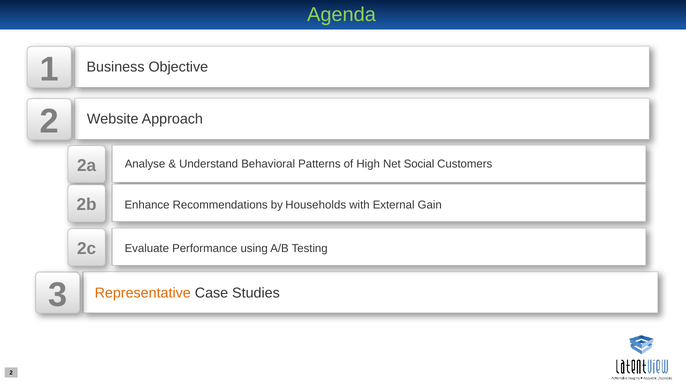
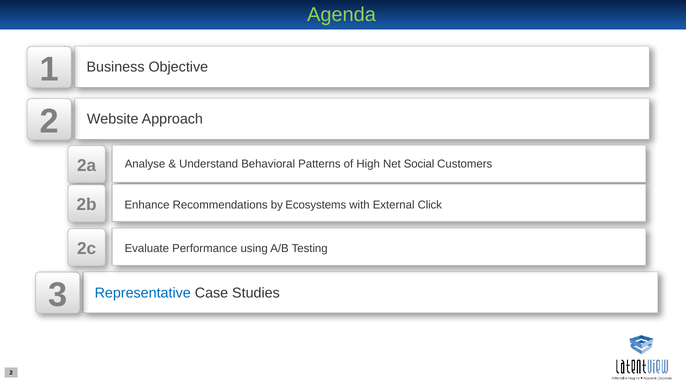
Households: Households -> Ecosystems (316, 205)
Gain: Gain -> Click (430, 205)
Representative colour: orange -> blue (143, 293)
